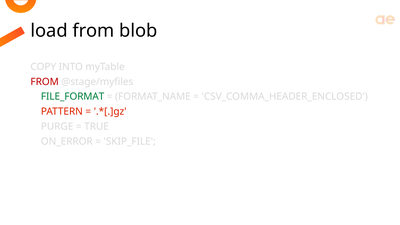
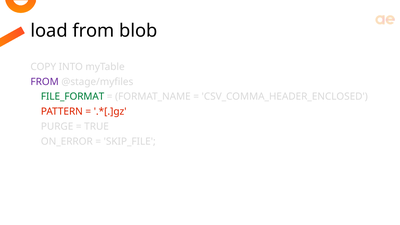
FROM colour: red -> purple (45, 82)
